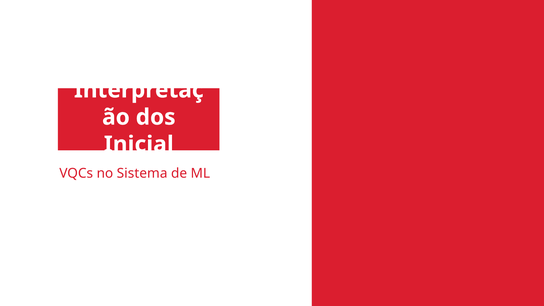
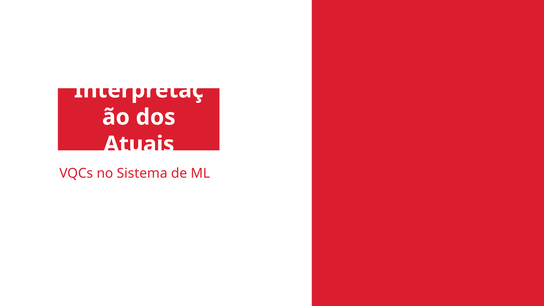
Inicial: Inicial -> Atuais (139, 144)
